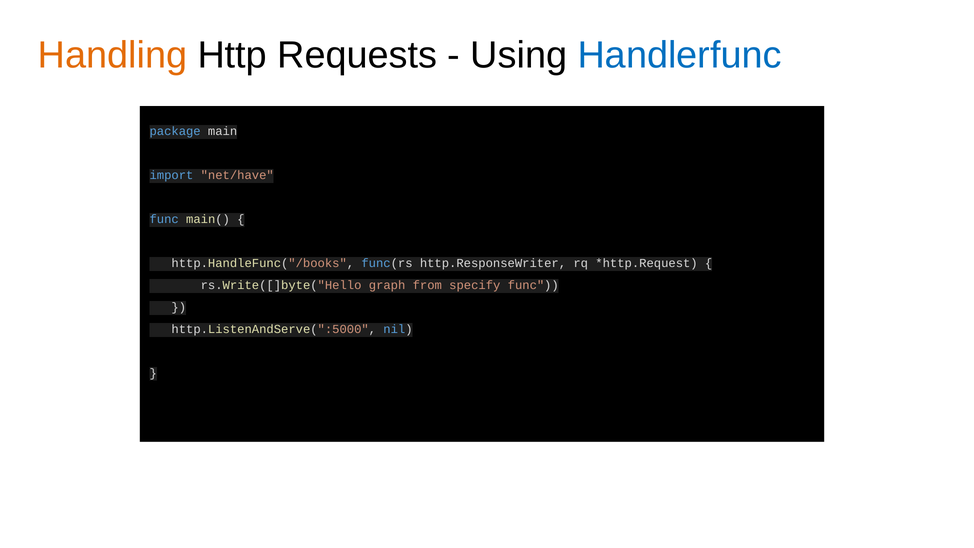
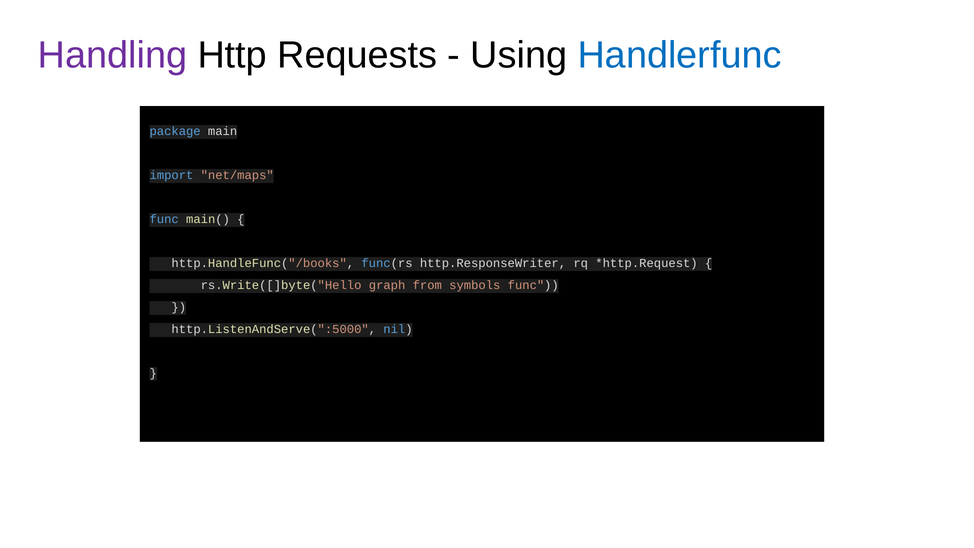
Handling colour: orange -> purple (113, 55)
net/have: net/have -> net/maps (237, 175)
specify: specify -> symbols (475, 285)
